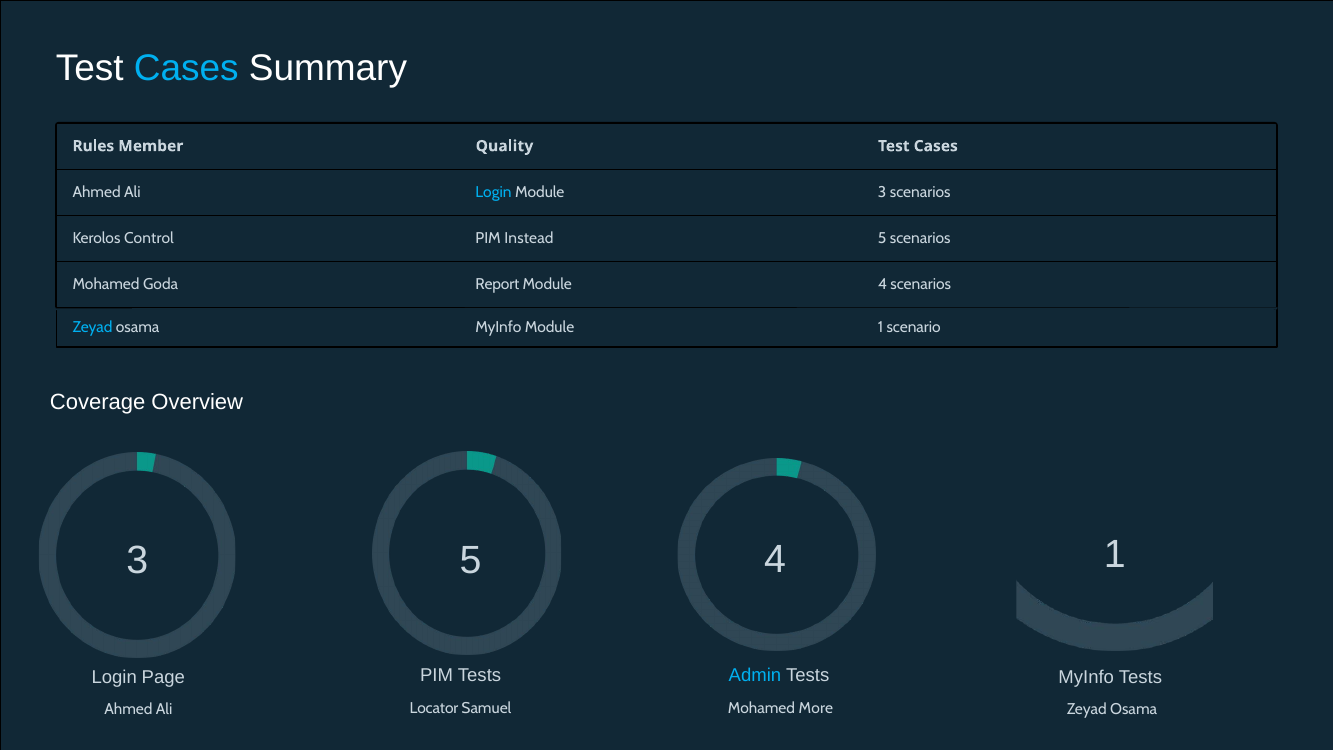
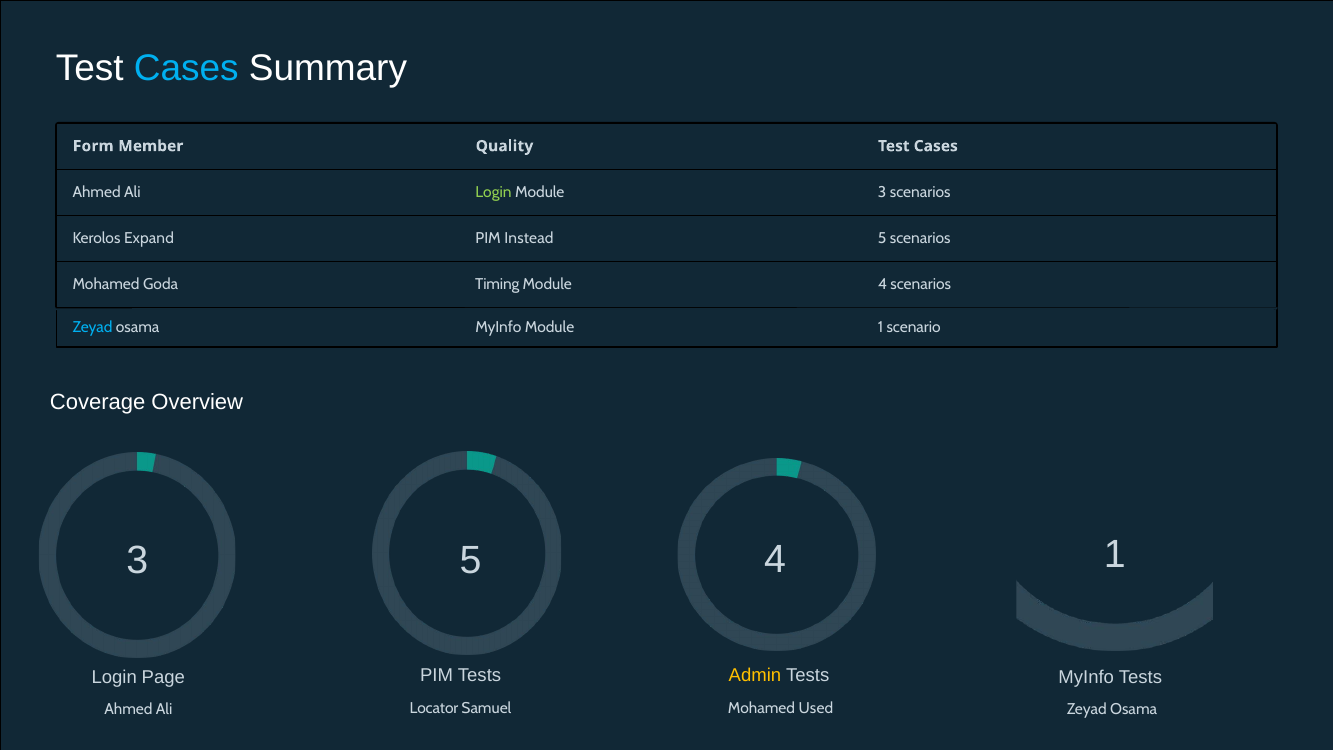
Rules: Rules -> Form (93, 146)
Login colour: light blue -> light green (494, 192)
Control: Control -> Expand (149, 238)
Report: Report -> Timing (497, 284)
Admin colour: light blue -> yellow (755, 675)
More: More -> Used (816, 708)
